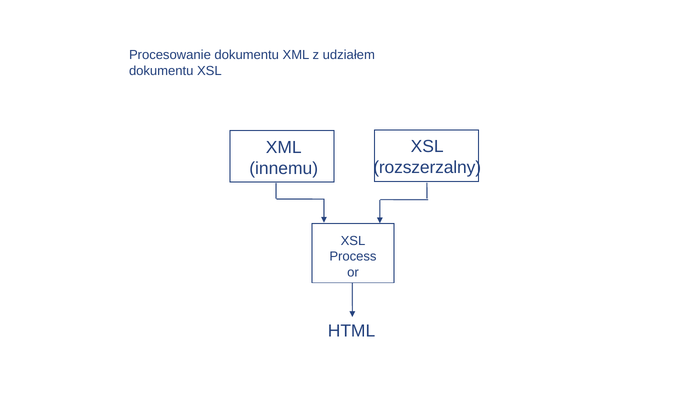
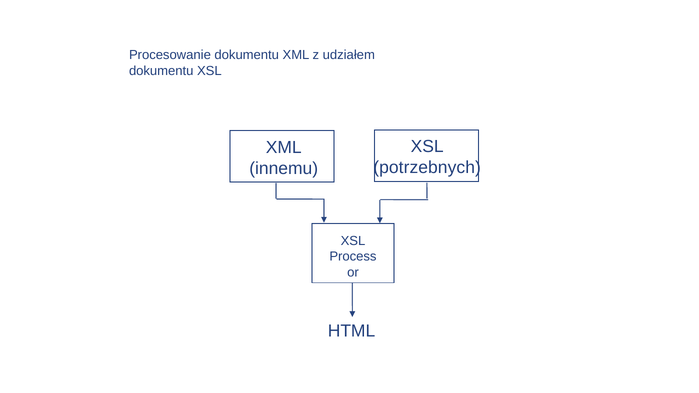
rozszerzalny: rozszerzalny -> potrzebnych (427, 167)
